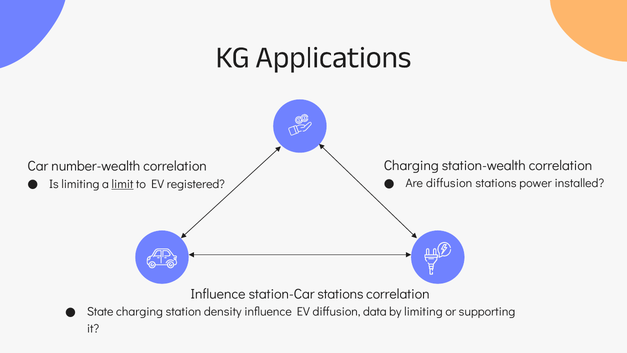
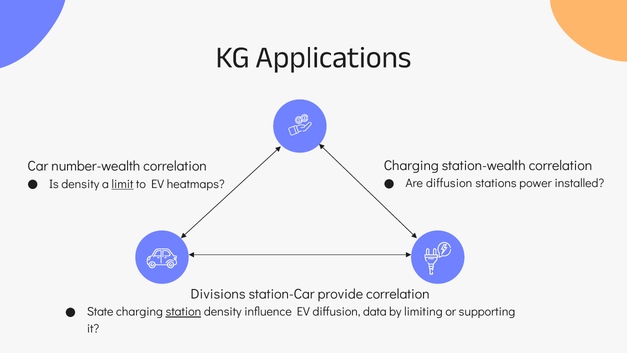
Is limiting: limiting -> density (80, 184)
registered: registered -> heatmaps (196, 184)
Influence: Influence -> Divisions (218, 294)
station-Car stations: stations -> provide (340, 294)
station underline: none -> present (183, 311)
